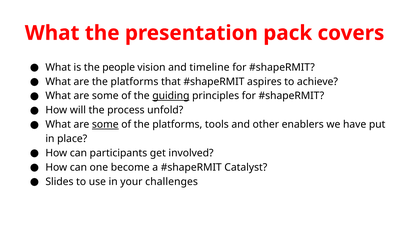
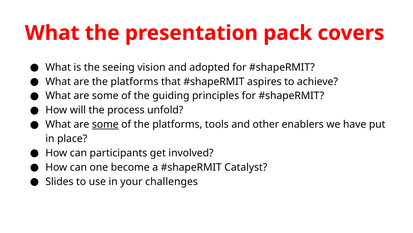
people: people -> seeing (119, 67)
timeline: timeline -> adopted (210, 67)
guiding underline: present -> none (171, 96)
